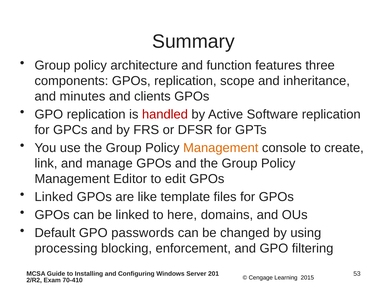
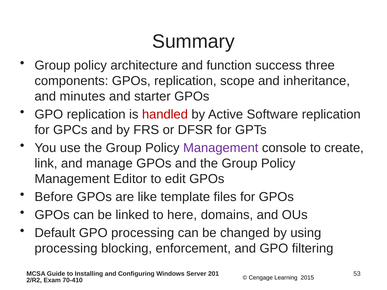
features: features -> success (279, 65)
clients: clients -> starter (152, 96)
Management colour: orange -> purple (221, 148)
Linked: Linked -> Before (54, 197)
GPO passwords: passwords -> processing (143, 233)
